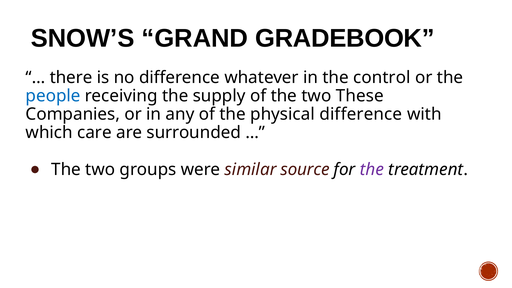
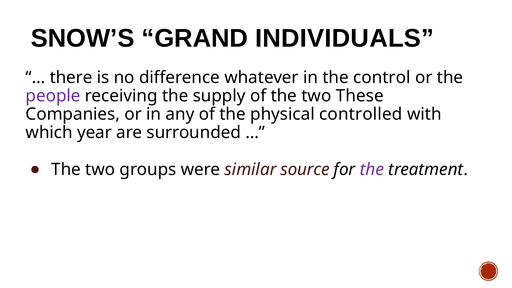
GRADEBOOK: GRADEBOOK -> INDIVIDUALS (345, 38)
people colour: blue -> purple (53, 96)
physical difference: difference -> controlled (361, 114)
care: care -> year (94, 133)
